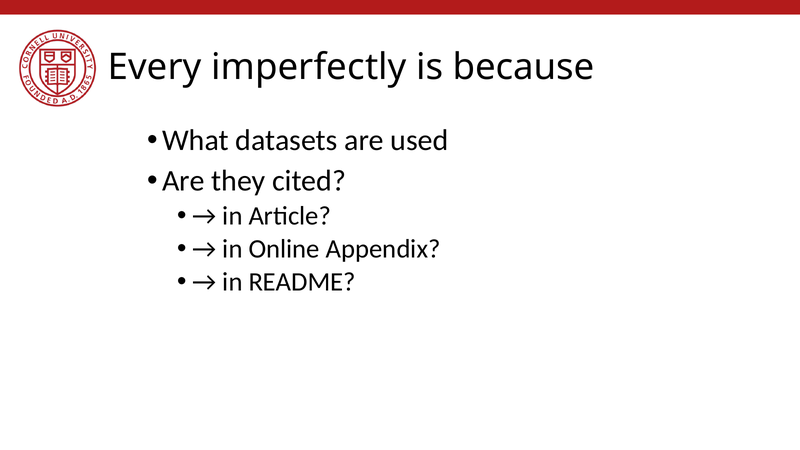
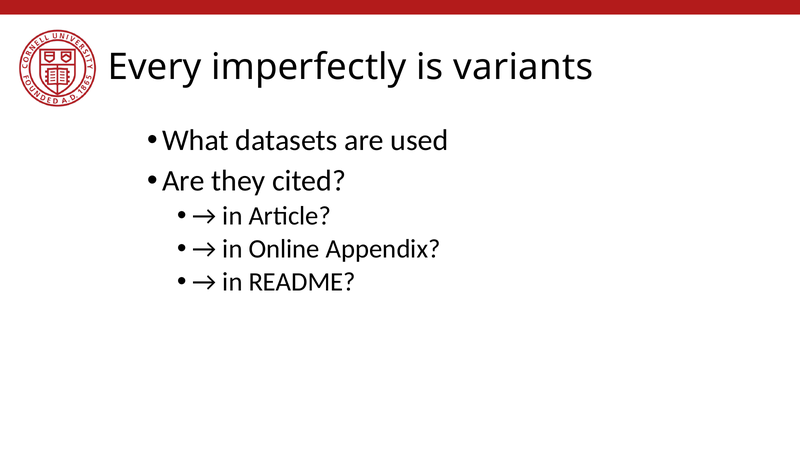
because: because -> variants (523, 67)
